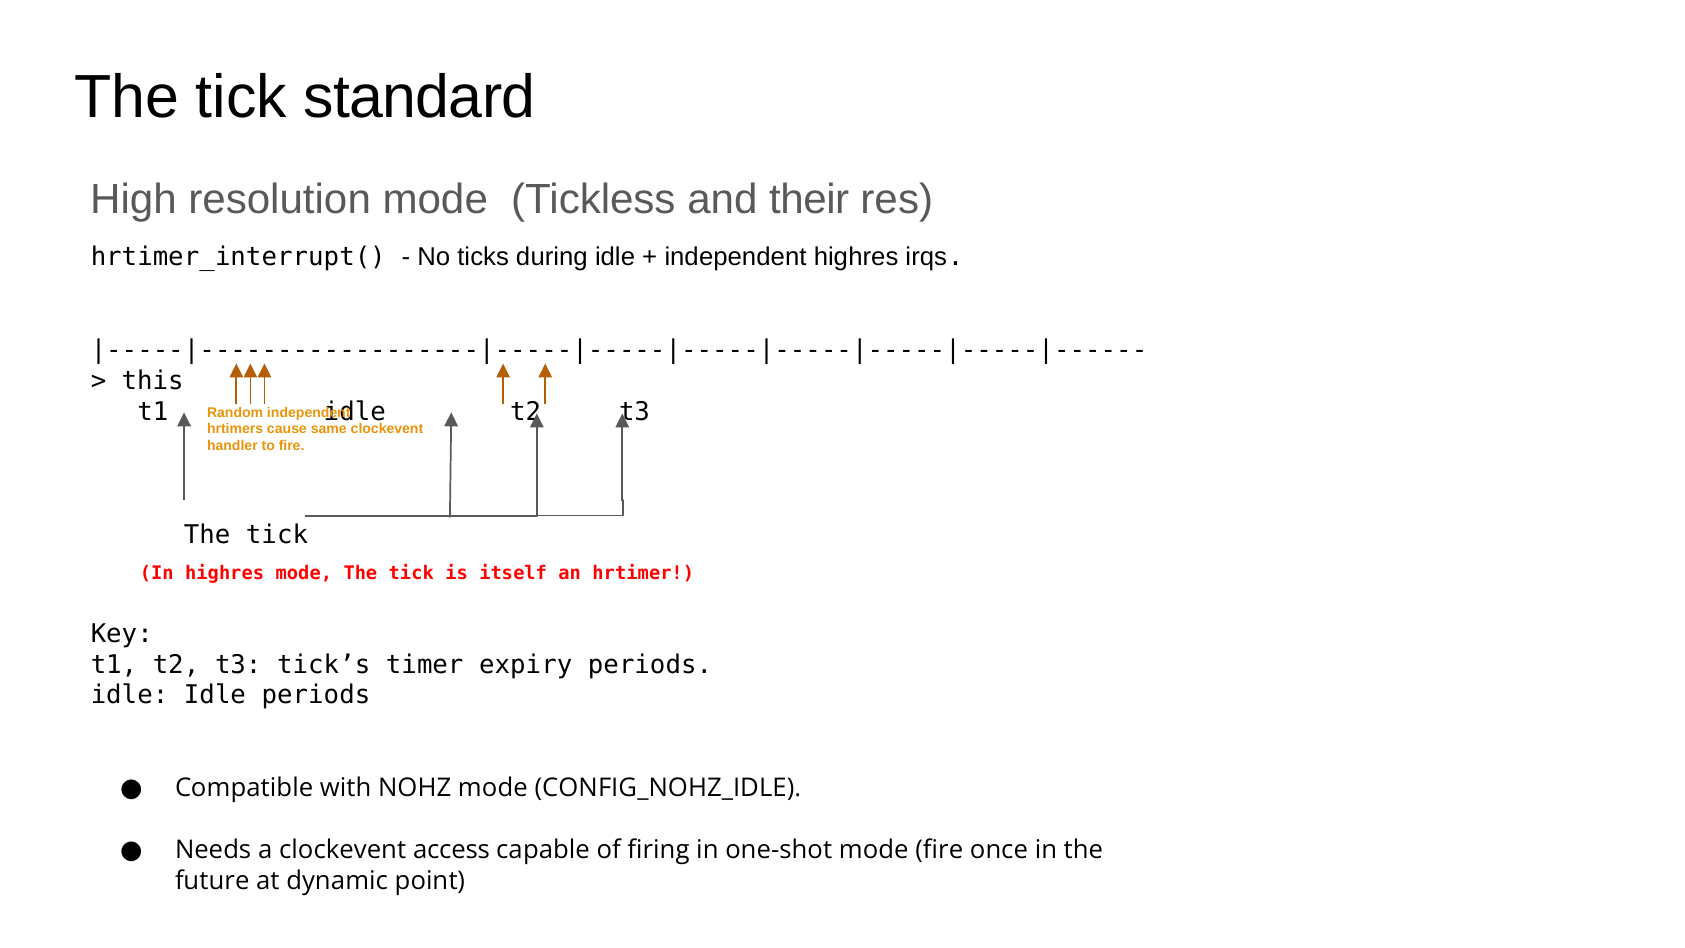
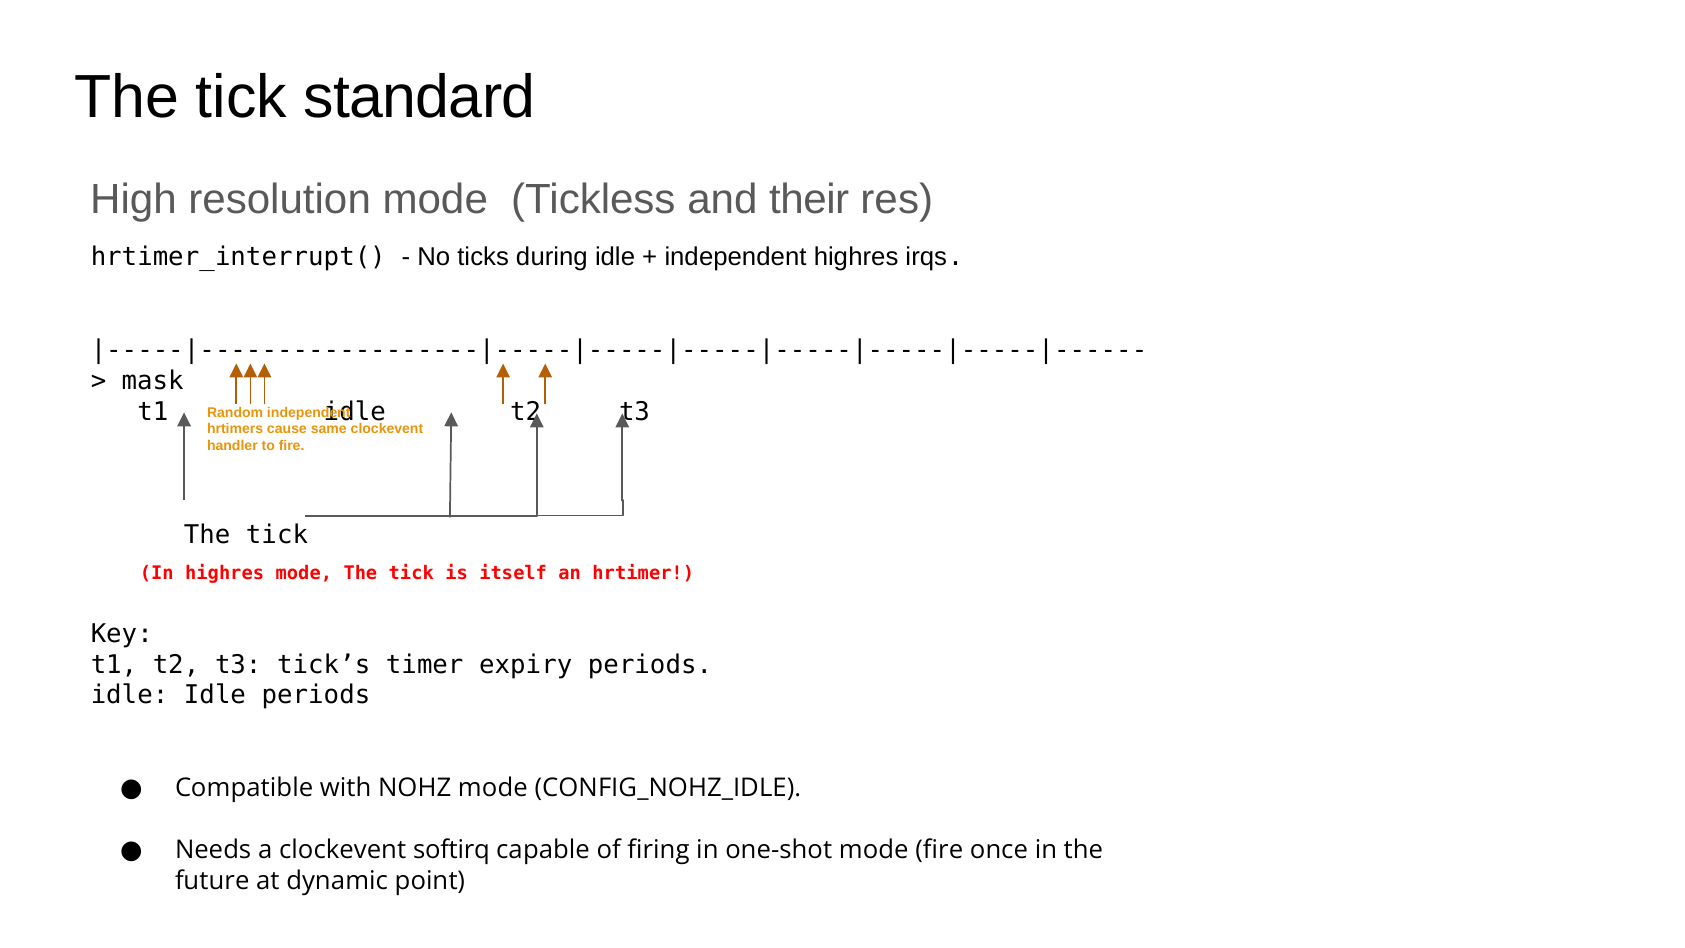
this: this -> mask (153, 381)
access: access -> softirq (451, 850)
